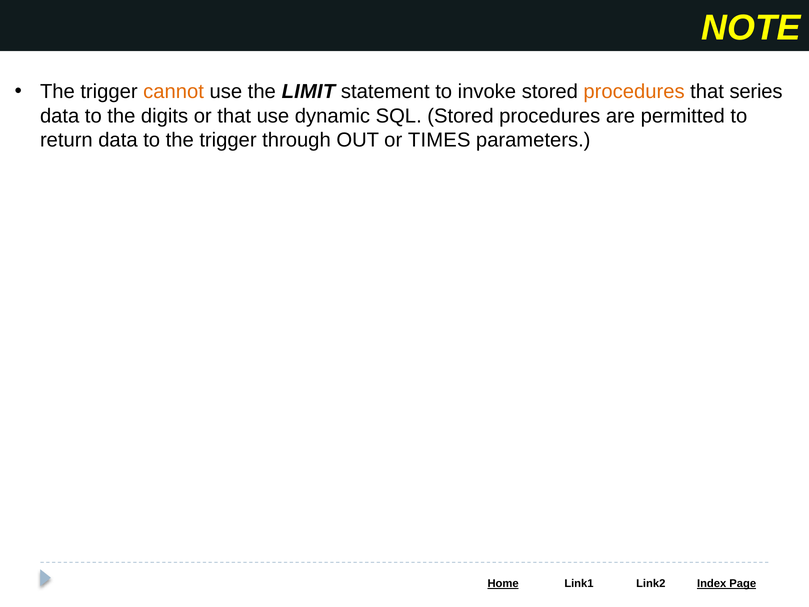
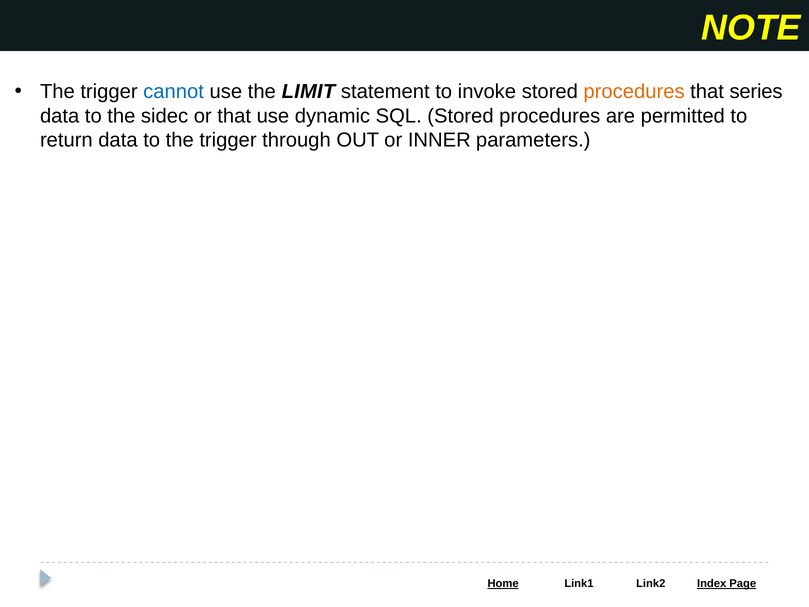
cannot colour: orange -> blue (174, 92)
digits: digits -> sidec (165, 116)
TIMES: TIMES -> INNER (439, 140)
